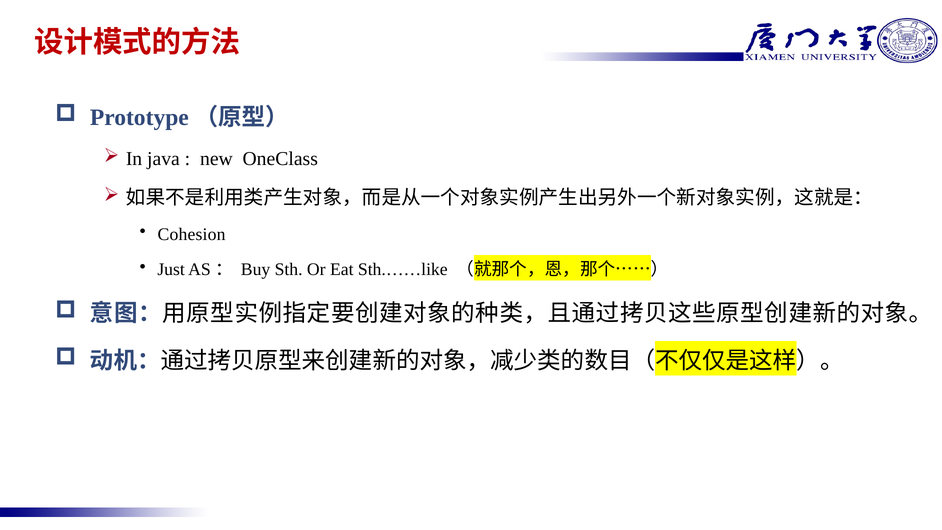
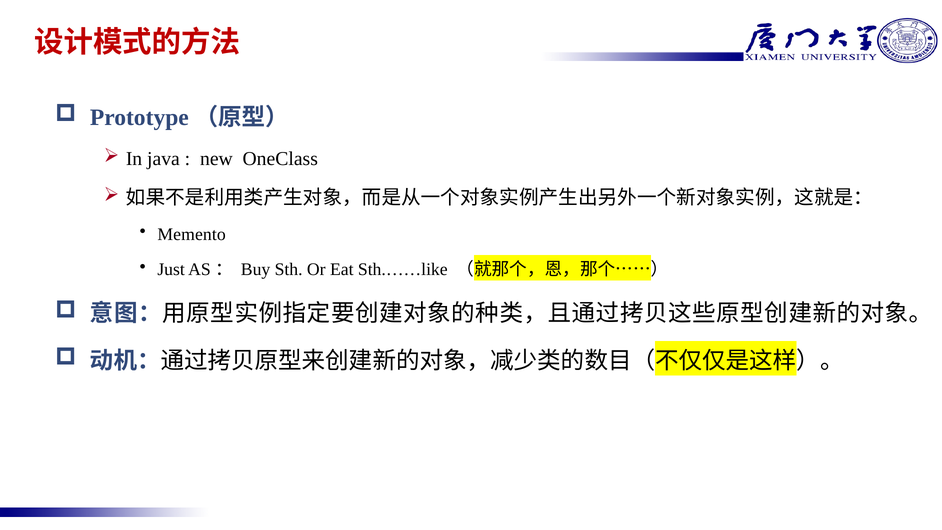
Cohesion: Cohesion -> Memento (192, 234)
